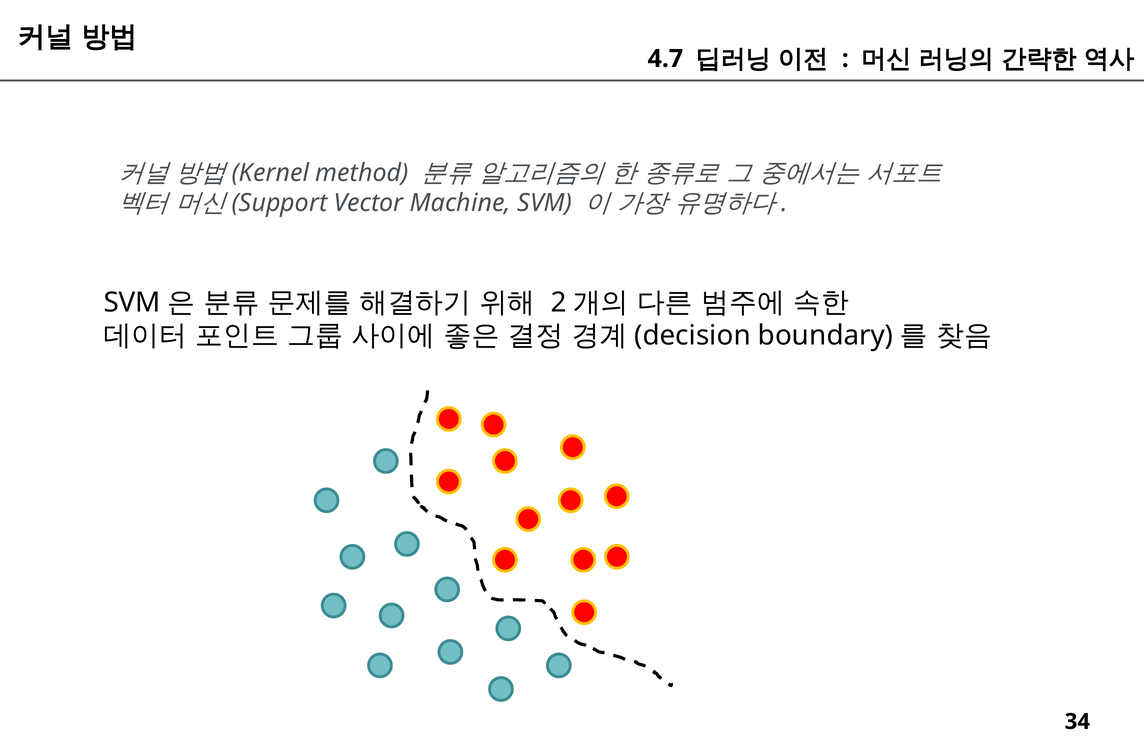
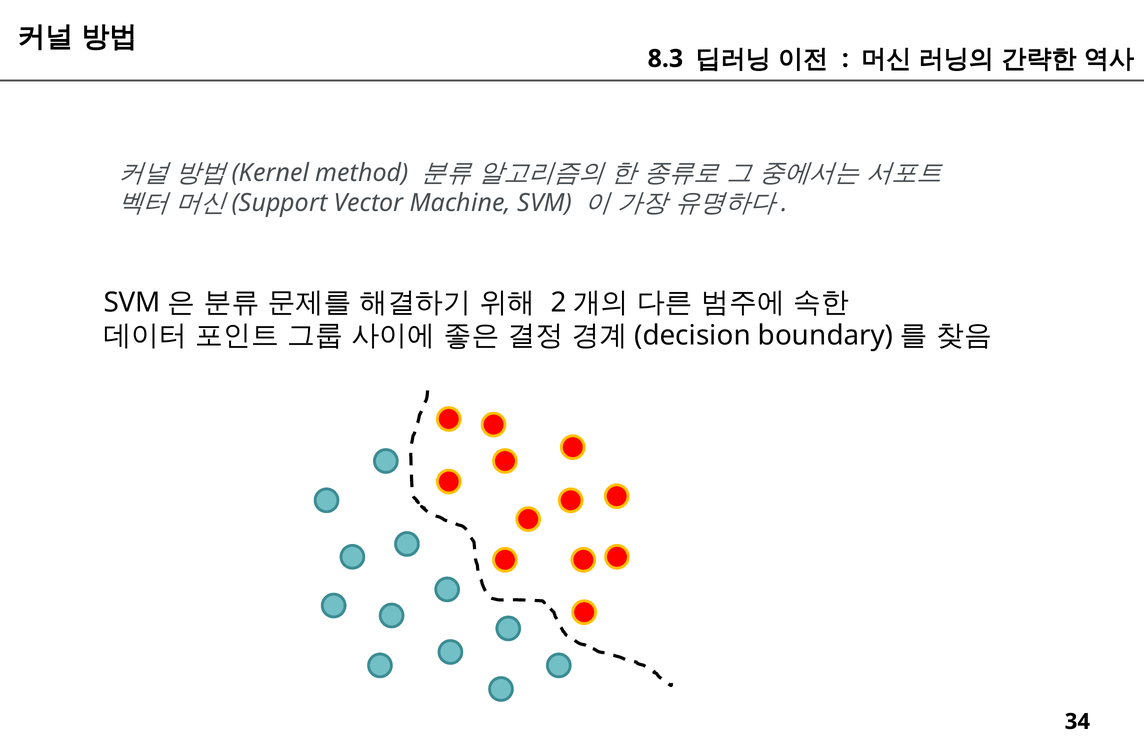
4.7: 4.7 -> 8.3 (665, 59)
